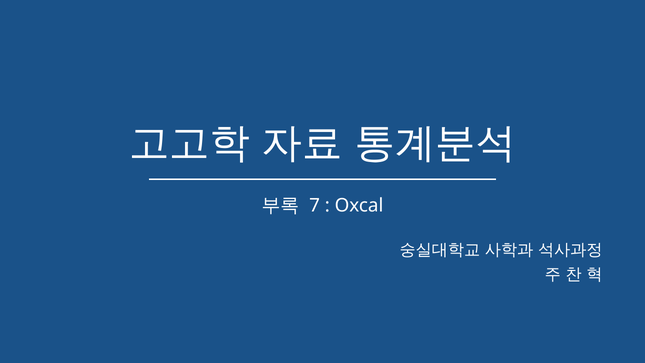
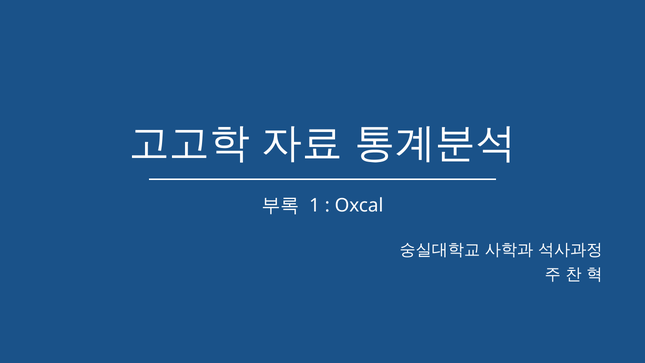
7: 7 -> 1 (315, 205)
